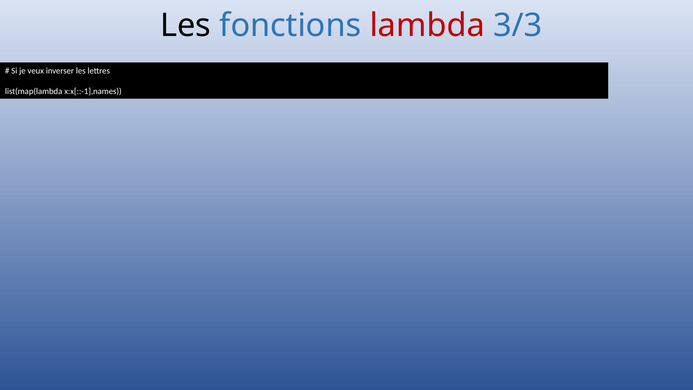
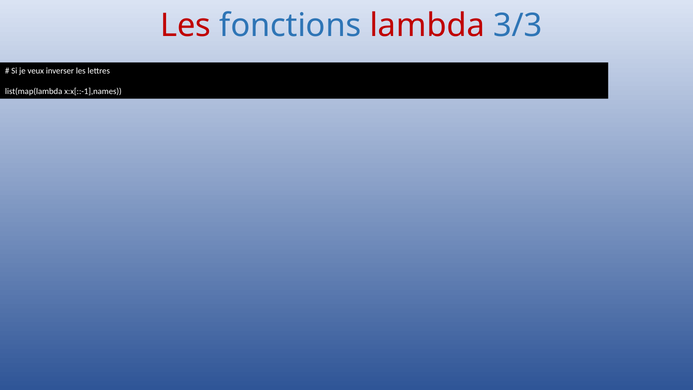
Les colour: black -> red (186, 25)
